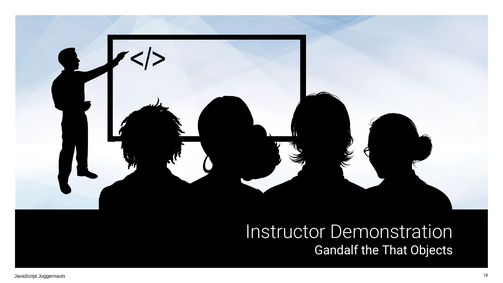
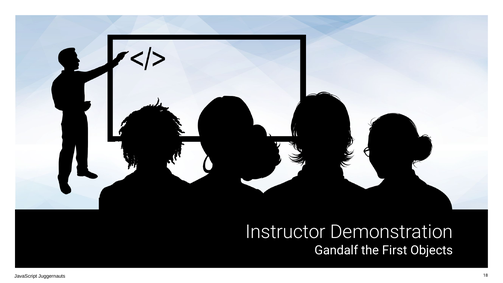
That: That -> First (395, 250)
